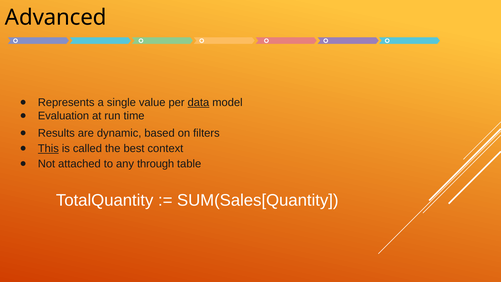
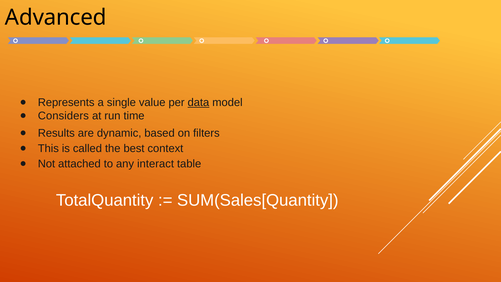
Evaluation: Evaluation -> Considers (63, 116)
This underline: present -> none (48, 149)
through: through -> interact (156, 164)
